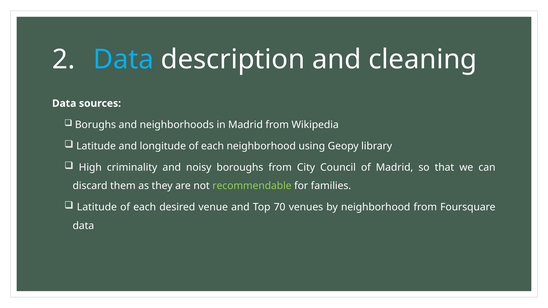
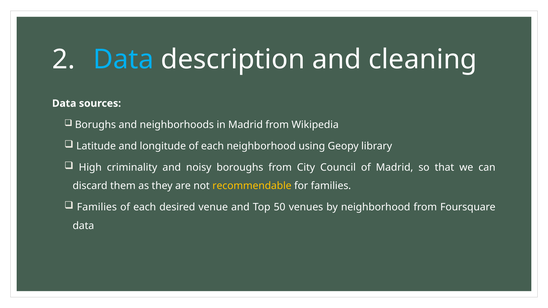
recommendable colour: light green -> yellow (252, 186)
Latitude: Latitude -> Families (97, 207)
70: 70 -> 50 (280, 207)
